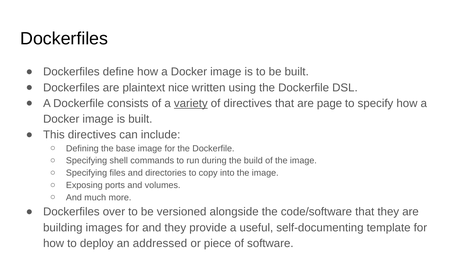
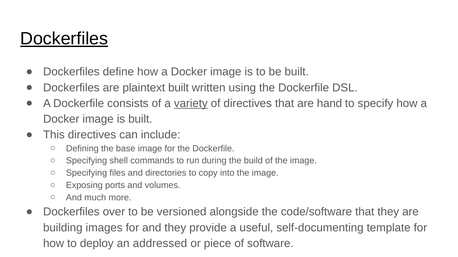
Dockerfiles underline: none -> present (64, 39)
plaintext nice: nice -> built (178, 88)
page: page -> hand (329, 104)
